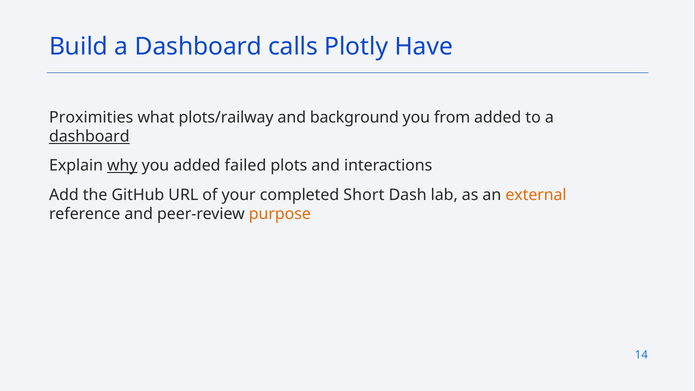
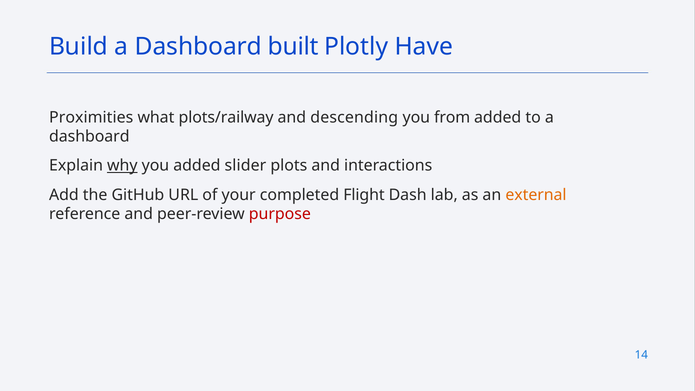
calls: calls -> built (293, 46)
background: background -> descending (354, 117)
dashboard underline: present -> none (89, 136)
failed: failed -> slider (245, 166)
Short: Short -> Flight (364, 195)
purpose colour: orange -> red (280, 214)
